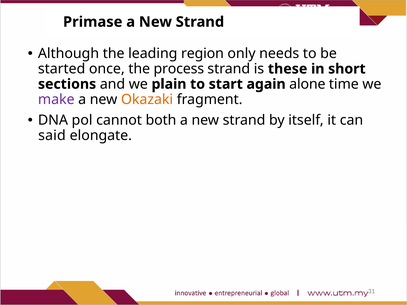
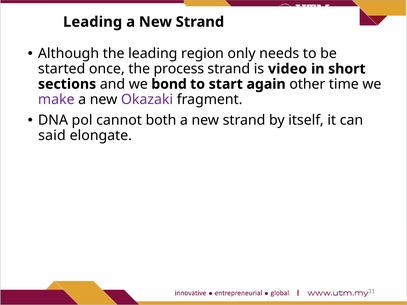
Primase: Primase -> Leading (93, 22)
these: these -> video (288, 69)
plain: plain -> bond (169, 84)
alone: alone -> other (307, 84)
Okazaki colour: orange -> purple (147, 99)
